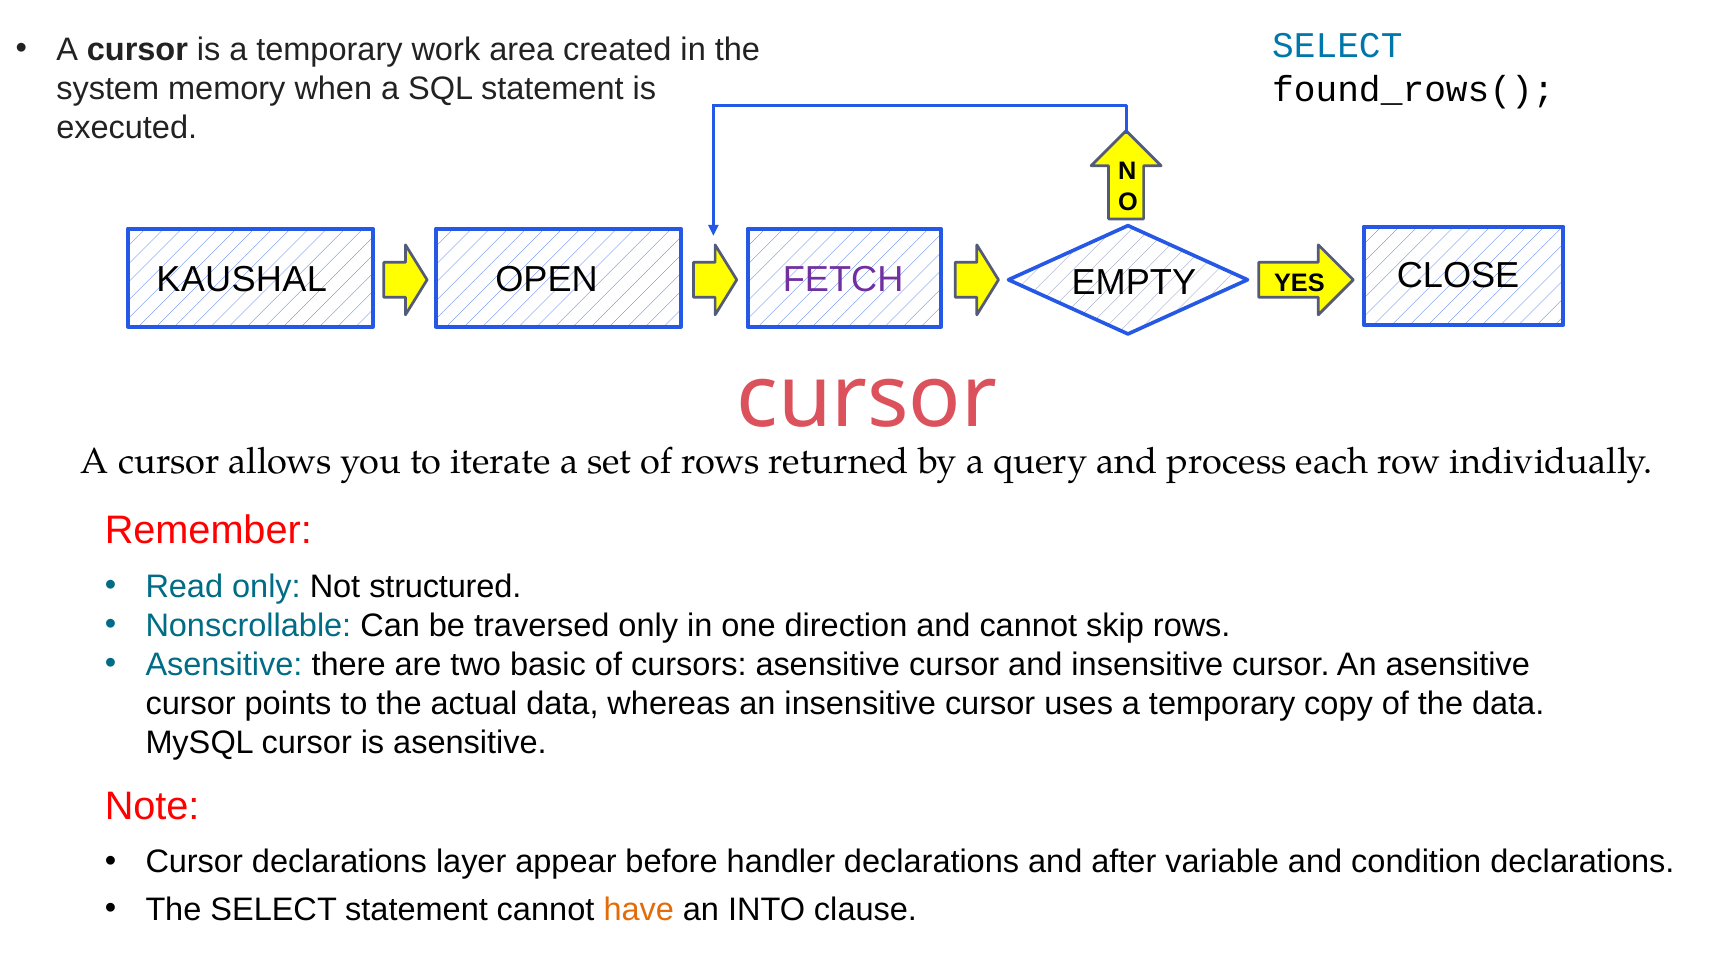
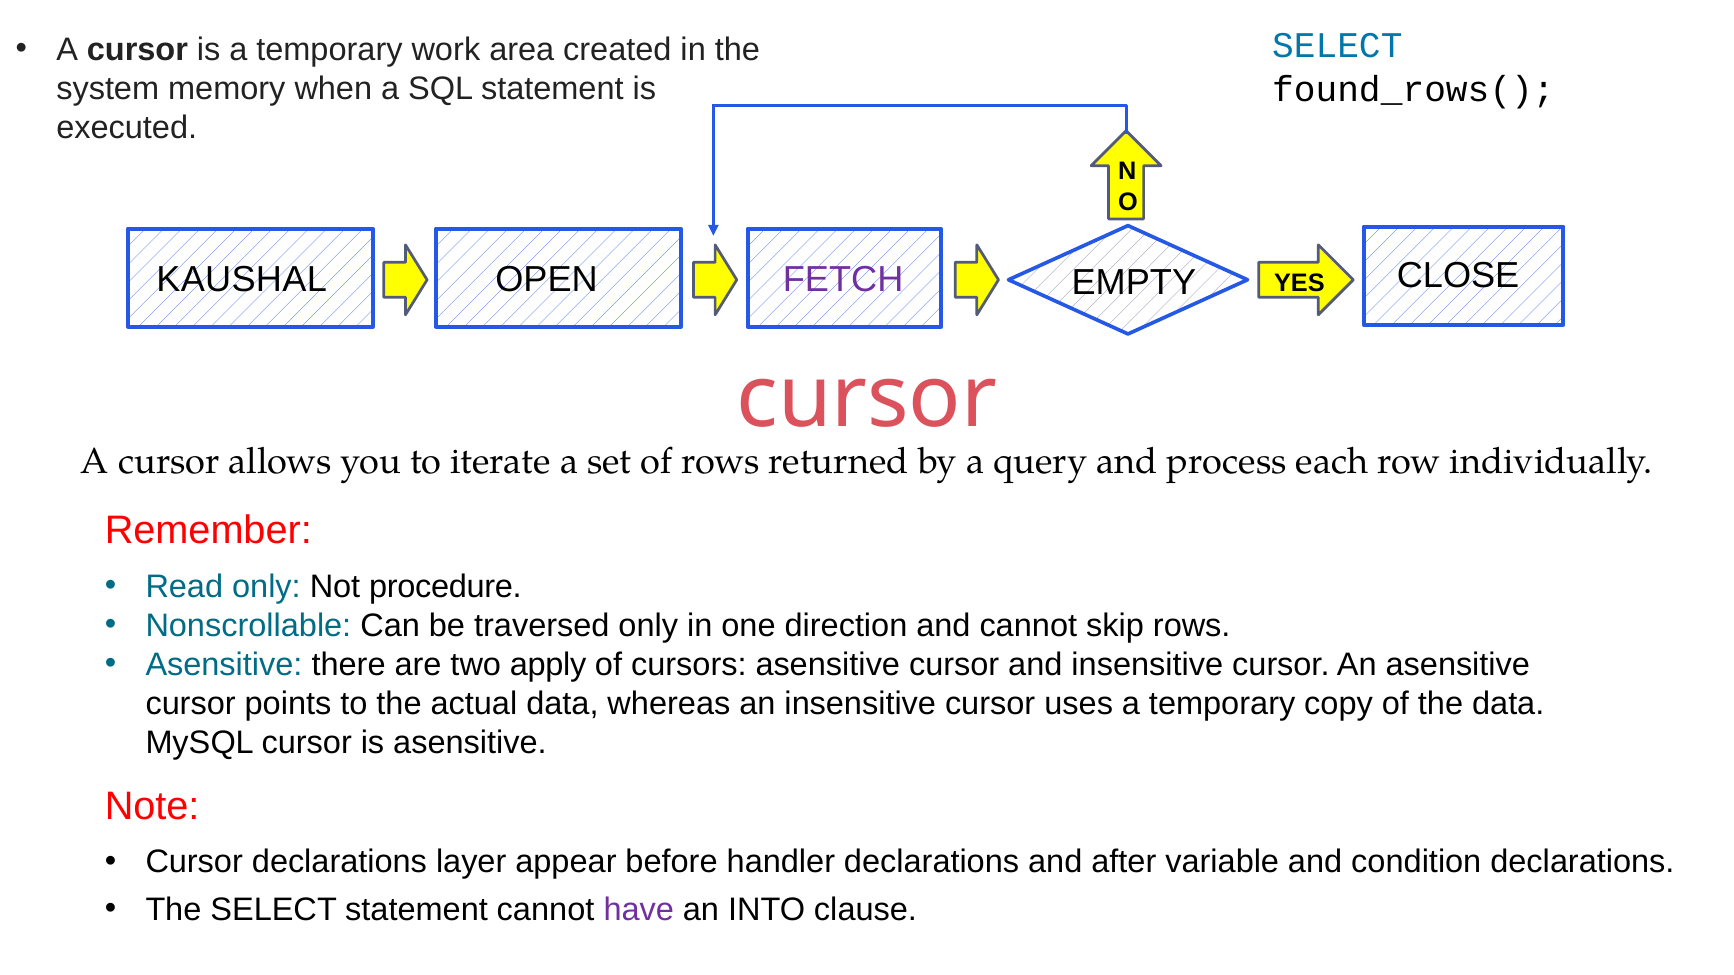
structured: structured -> procedure (445, 587)
basic: basic -> apply (548, 665)
have colour: orange -> purple (639, 910)
